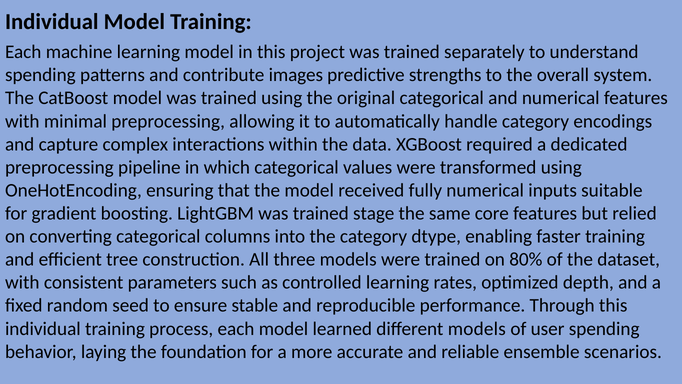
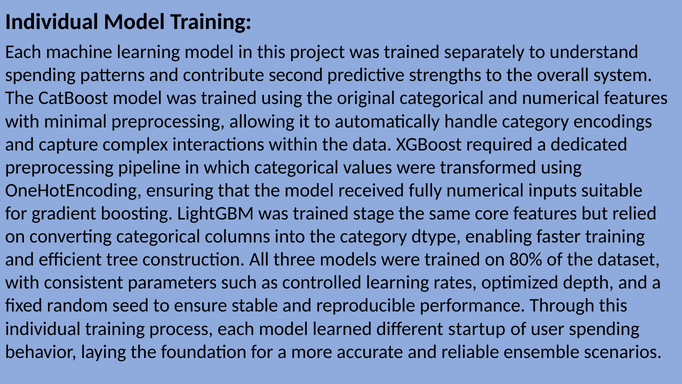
images: images -> second (296, 75)
different models: models -> startup (477, 328)
